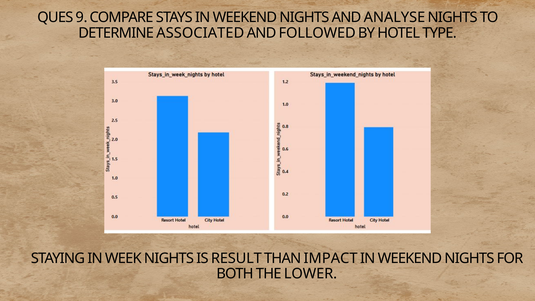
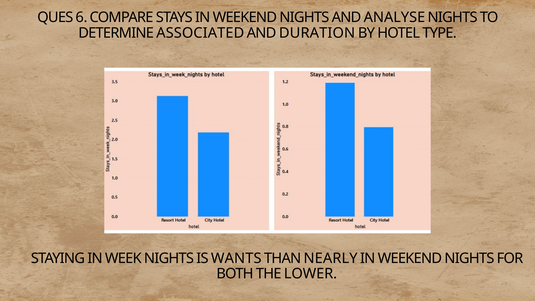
9: 9 -> 6 (81, 17)
FOLLOWED: FOLLOWED -> DURATION (317, 33)
RESULT: RESULT -> WANTS (236, 258)
IMPACT: IMPACT -> NEARLY (331, 258)
